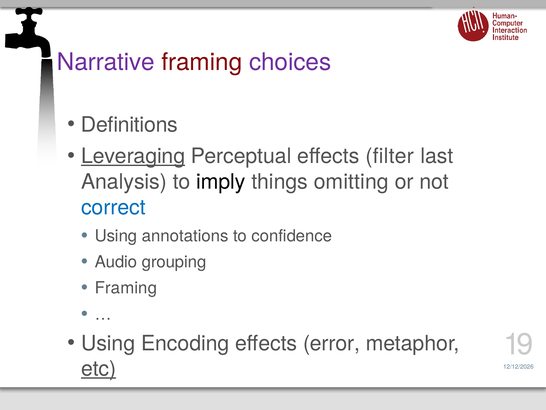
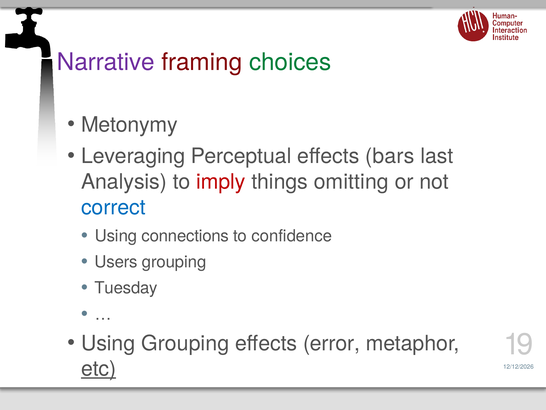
choices colour: purple -> green (290, 62)
Definitions: Definitions -> Metonymy (129, 125)
Leveraging underline: present -> none (133, 156)
filter: filter -> bars (390, 156)
imply colour: black -> red (221, 182)
annotations: annotations -> connections (185, 236)
Audio: Audio -> Users (116, 262)
Framing: Framing -> Tuesday (126, 288)
Using Encoding: Encoding -> Grouping (185, 343)
